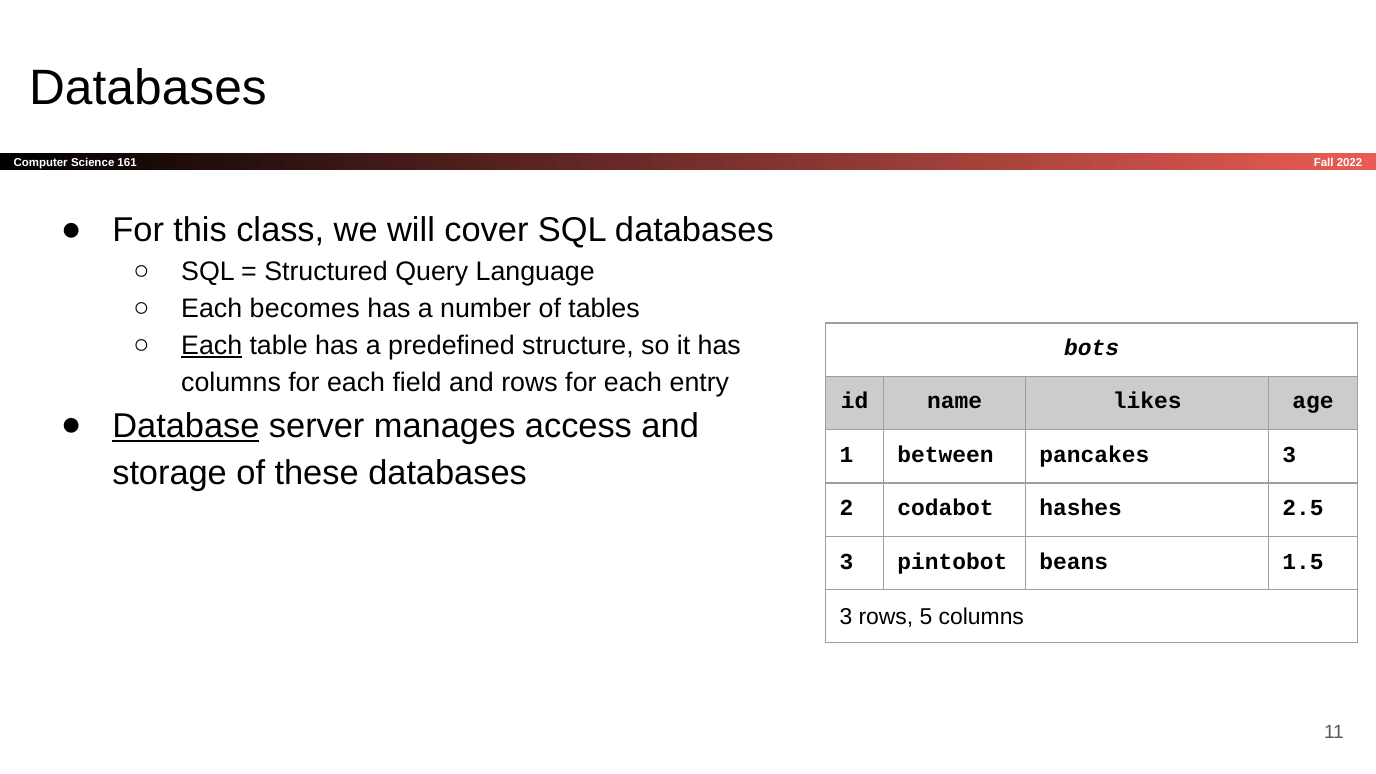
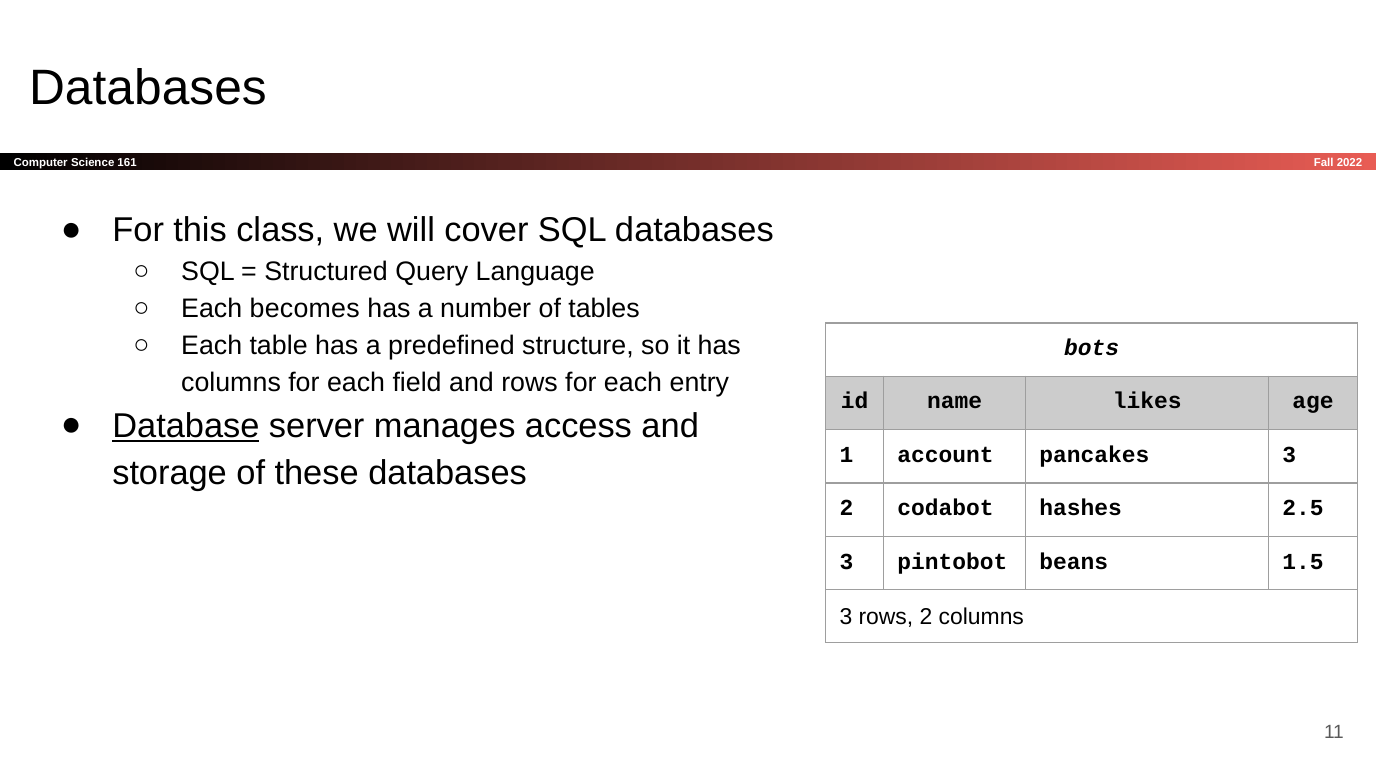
Each underline: present -> none (212, 346)
between: between -> account (945, 455)
rows 5: 5 -> 2 (926, 617)
